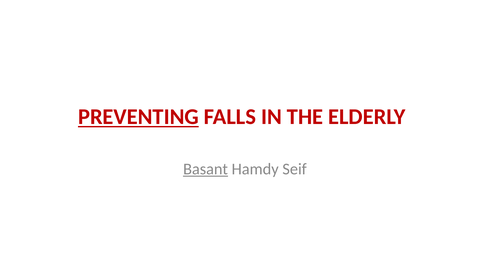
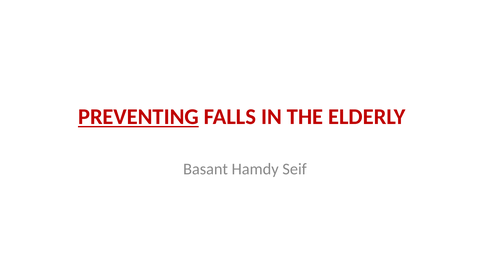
Basant underline: present -> none (206, 169)
